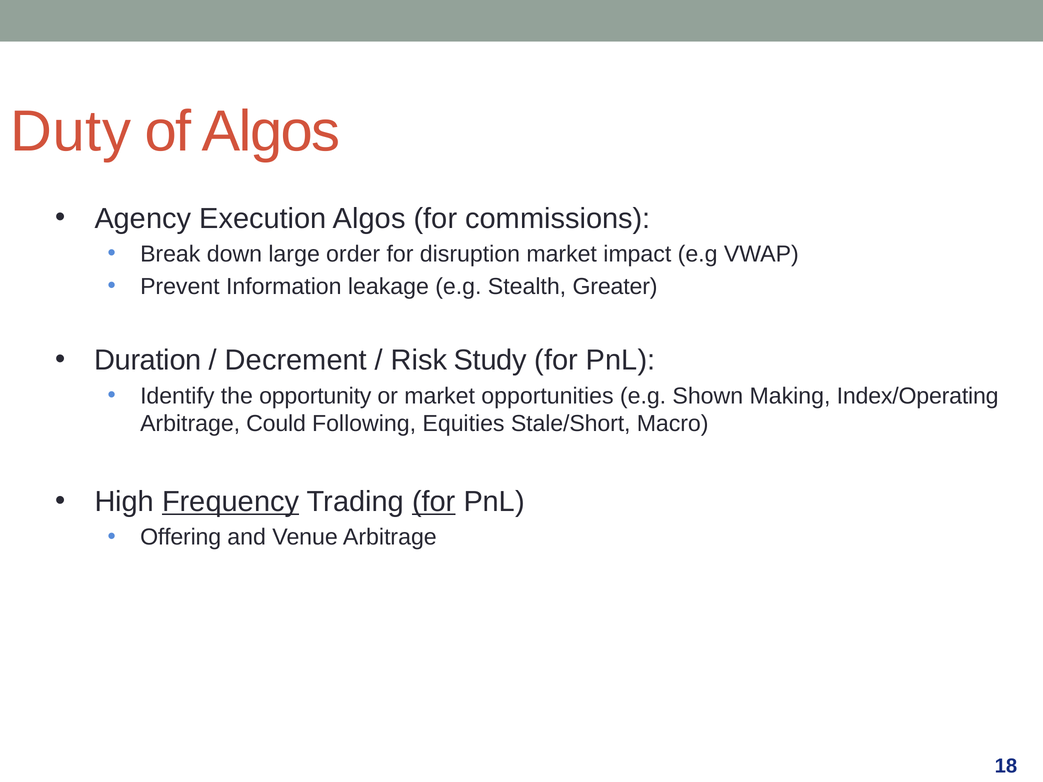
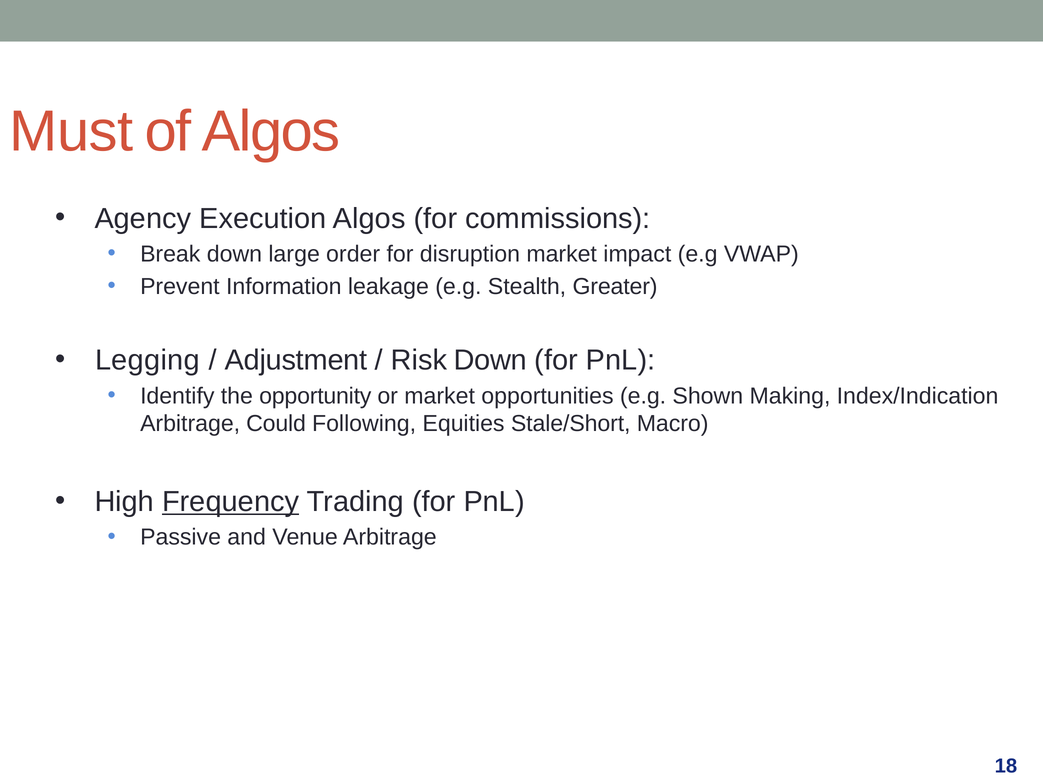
Duty: Duty -> Must (71, 132)
Duration: Duration -> Legging (148, 360)
Decrement: Decrement -> Adjustment (296, 360)
Risk Study: Study -> Down (490, 360)
Index/Operating: Index/Operating -> Index/Indication (918, 396)
for underline: present -> none (434, 502)
Offering: Offering -> Passive (181, 537)
